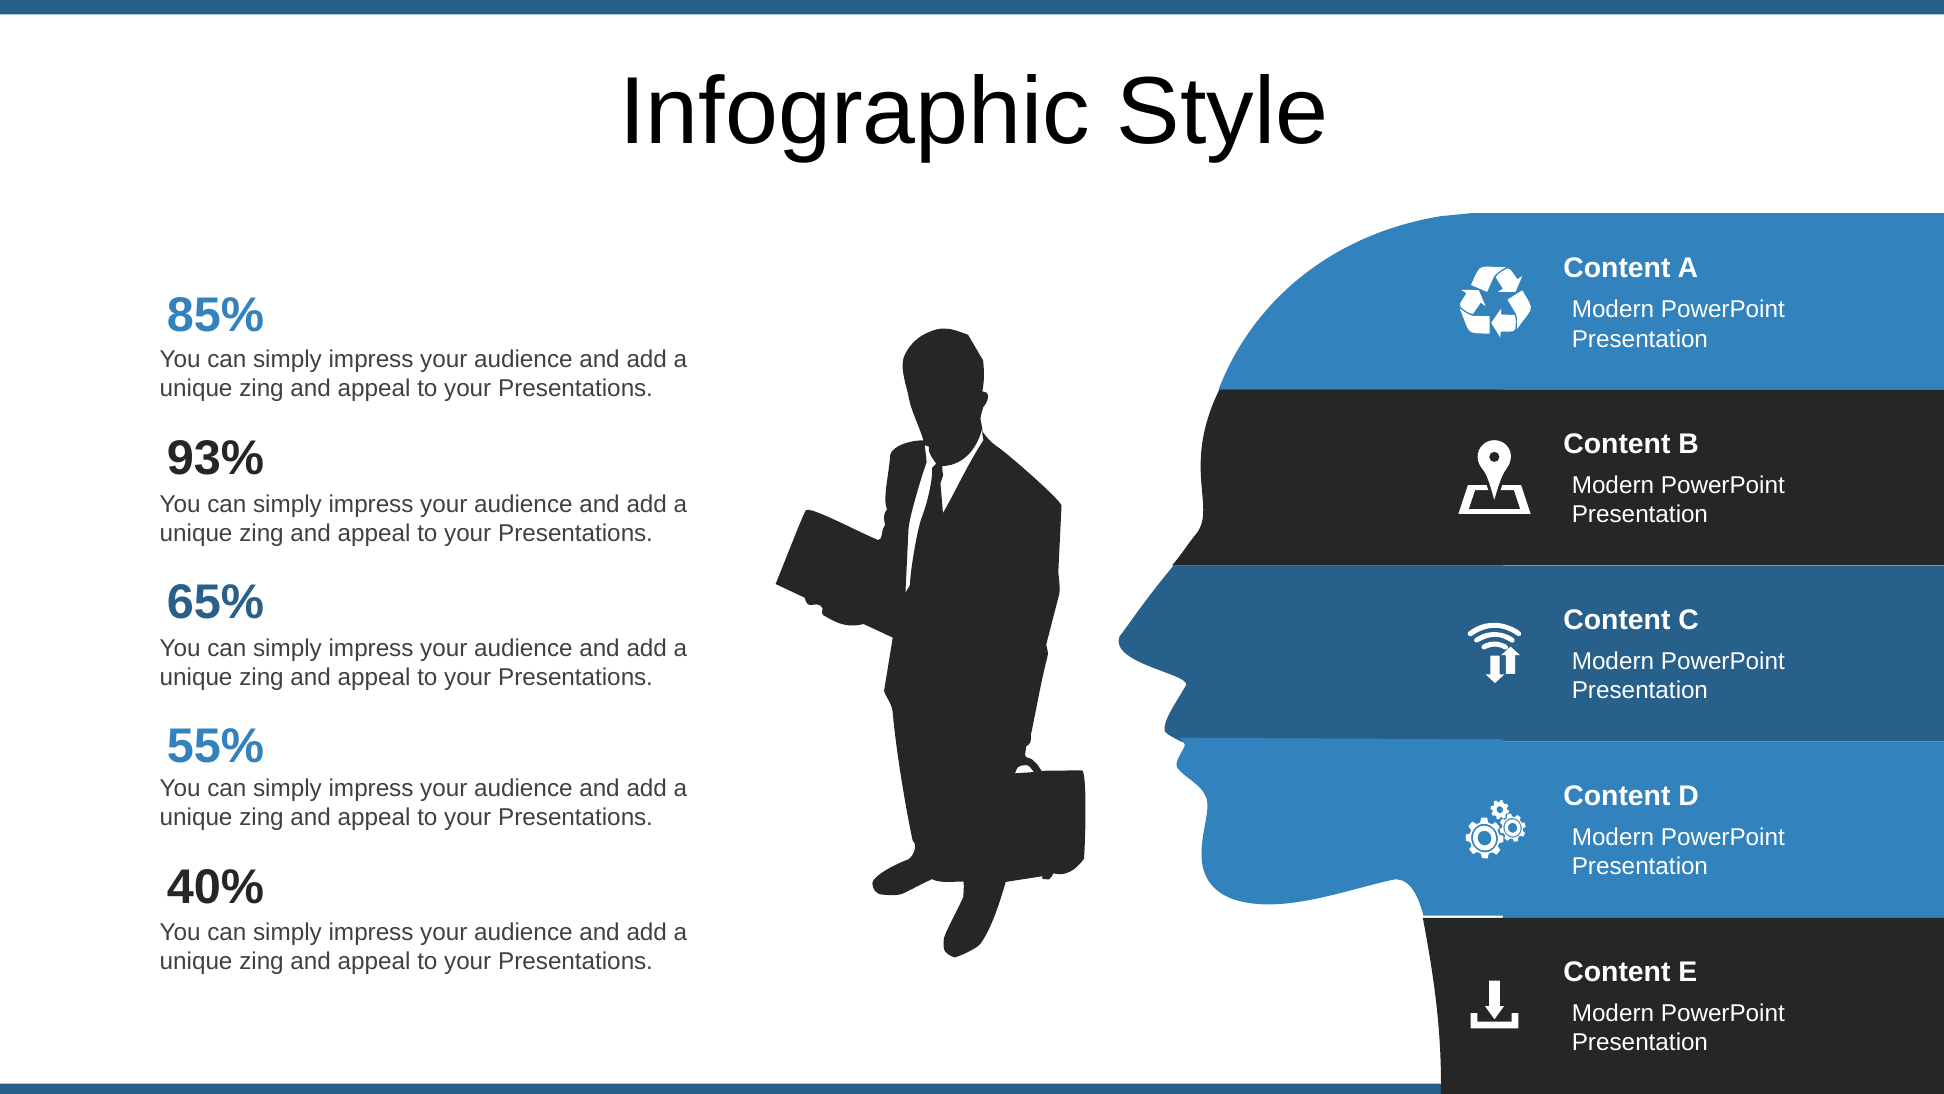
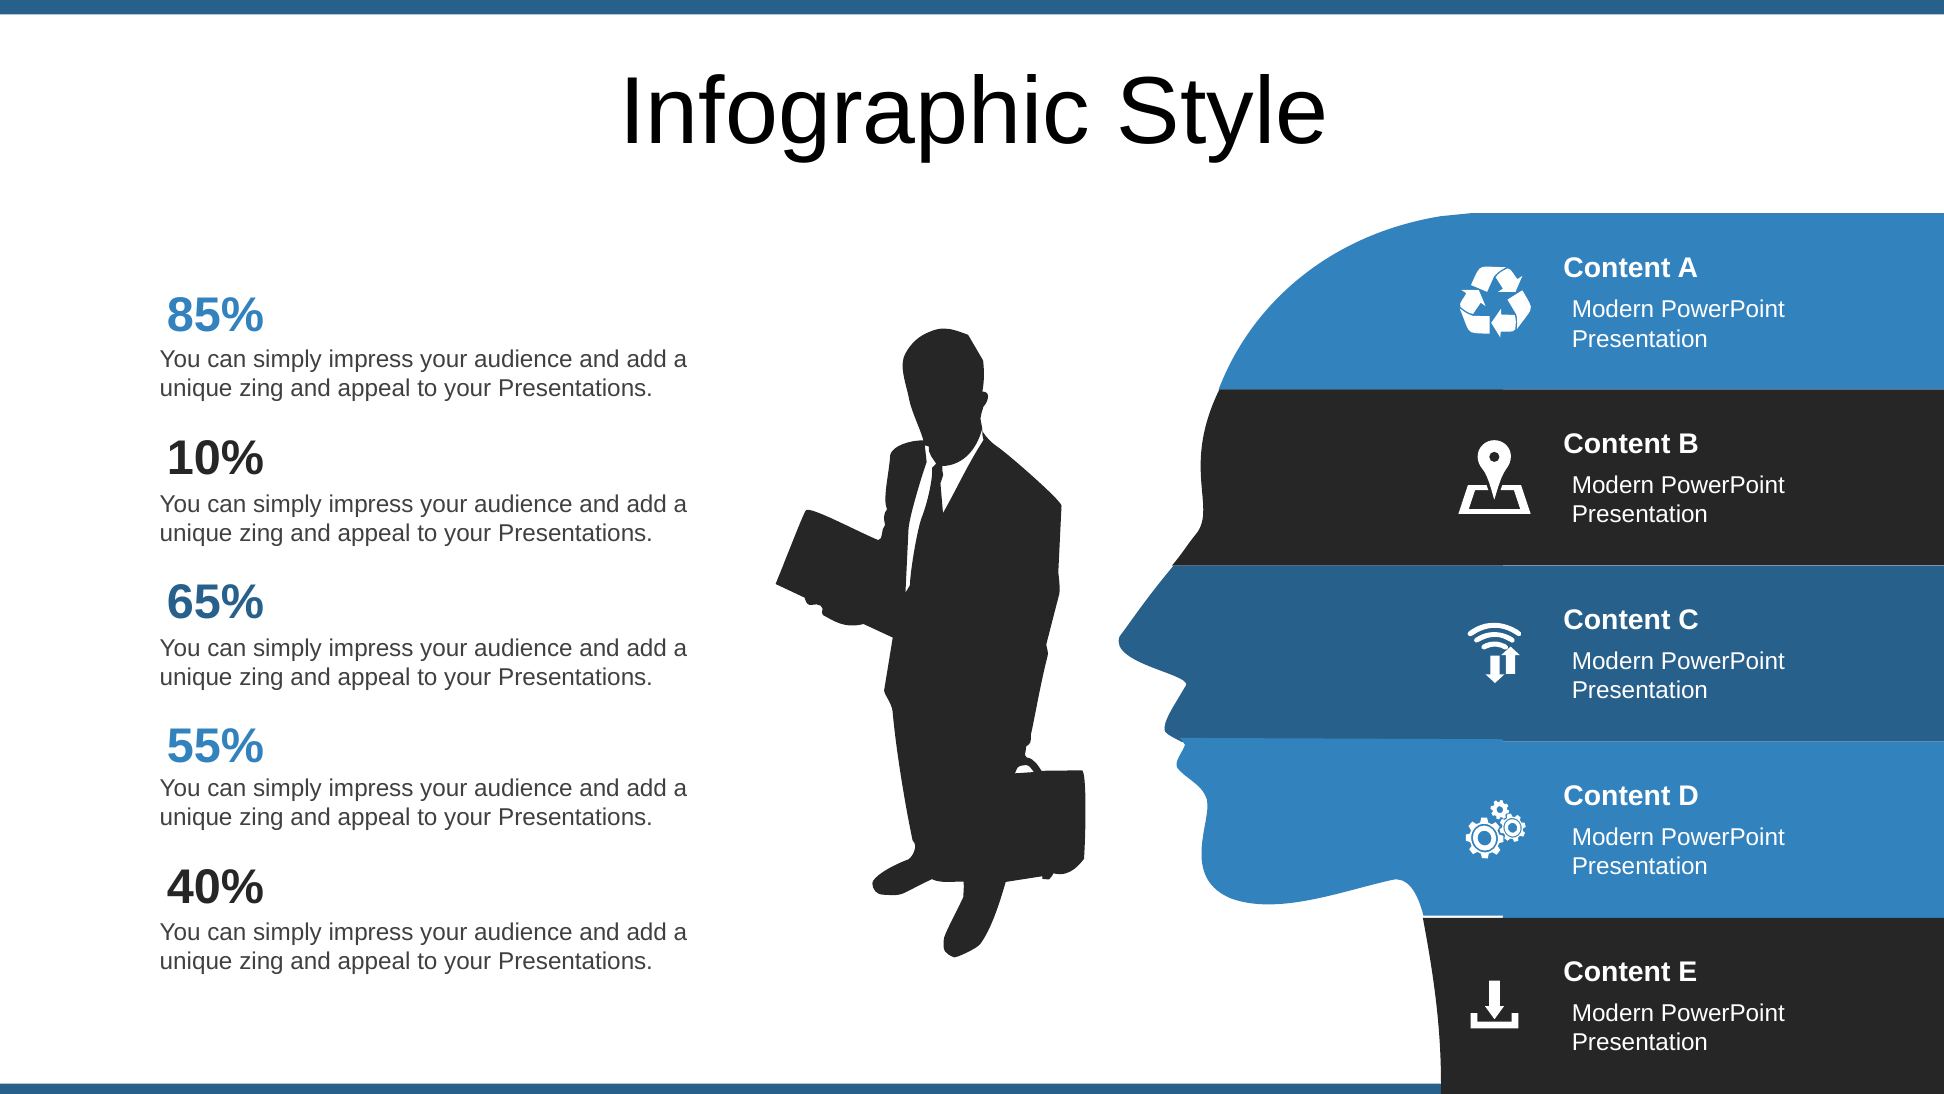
93%: 93% -> 10% (216, 458)
